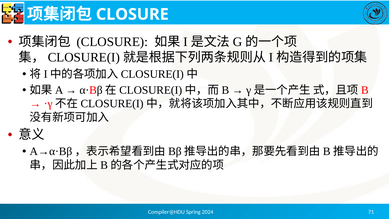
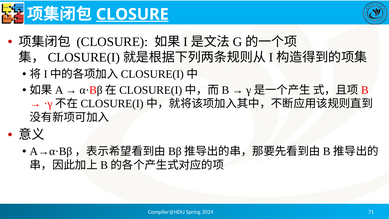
CLOSURE underline: none -> present (132, 14)
